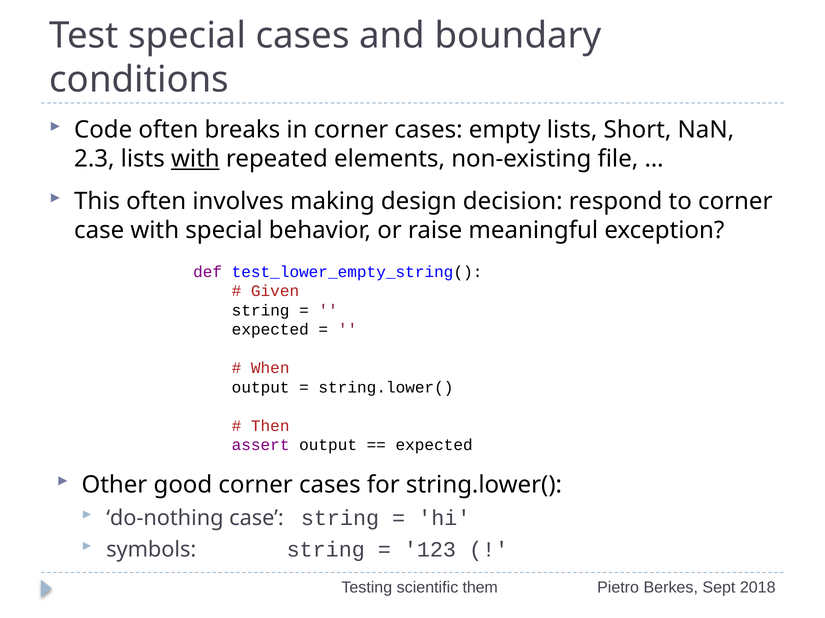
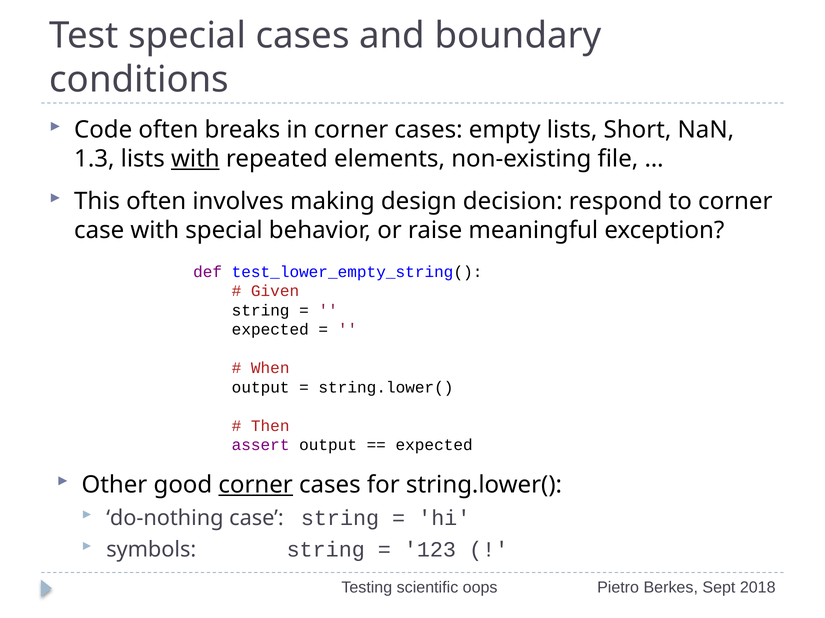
2.3: 2.3 -> 1.3 (94, 159)
corner underline: none -> present (256, 485)
them: them -> oops (480, 588)
